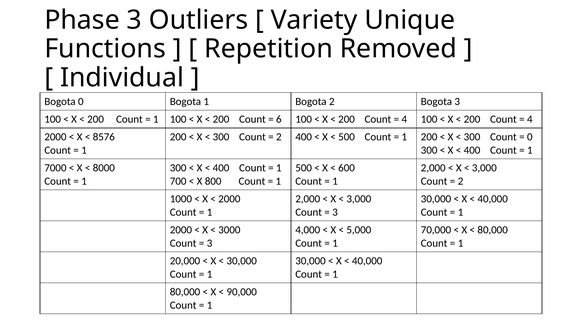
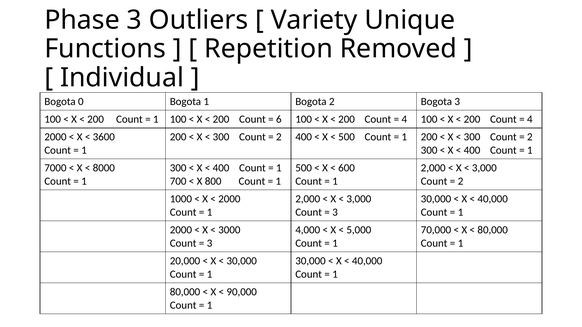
8576: 8576 -> 3600 (104, 137)
0: 0 -> 2 (530, 137)
